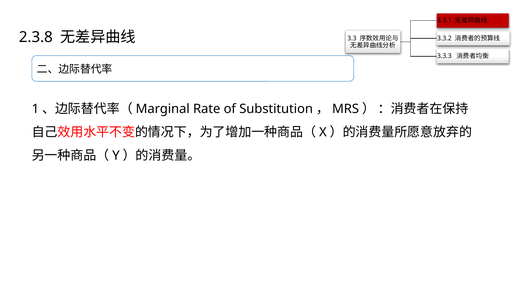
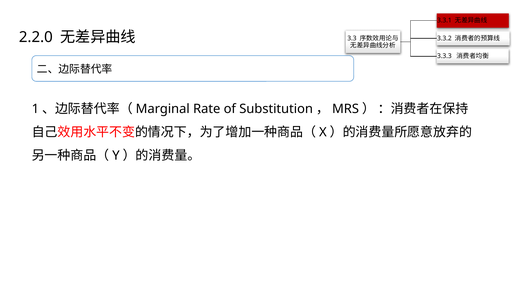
2.3.8: 2.3.8 -> 2.2.0 (36, 37)
